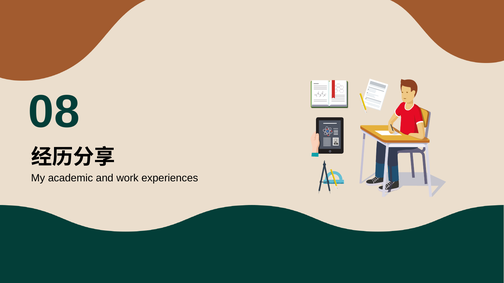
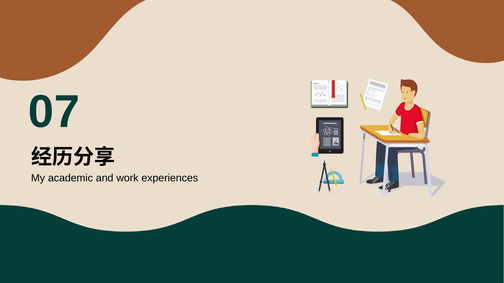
8: 8 -> 7 (67, 112)
